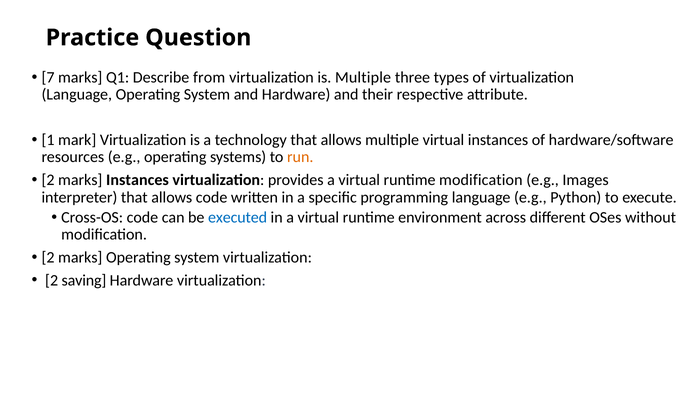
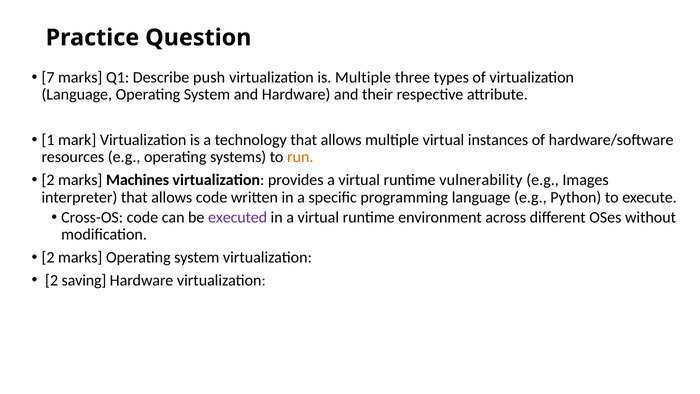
from: from -> push (209, 77)
marks Instances: Instances -> Machines (138, 180)
runtime modification: modification -> vulnerability (481, 180)
executed colour: blue -> purple (238, 217)
